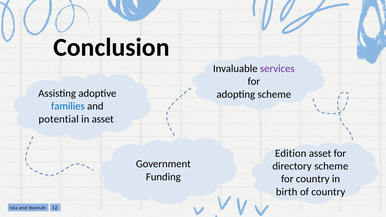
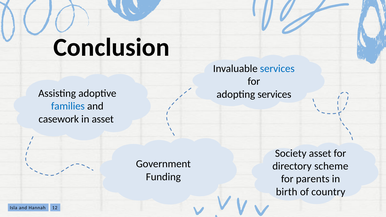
services colour: purple -> blue (277, 69)
adopting scheme: scheme -> services (274, 94)
potential: potential -> casework (59, 119)
Edition: Edition -> Society (291, 153)
for country: country -> parents (313, 179)
